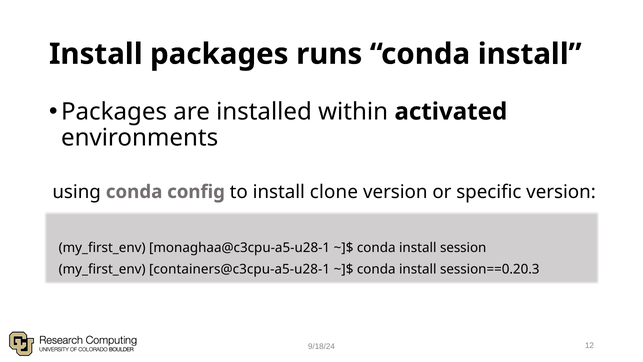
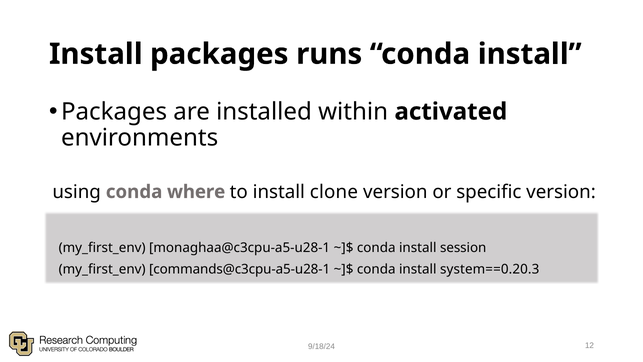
config: config -> where (196, 192)
containers@c3cpu-a5-u28-1: containers@c3cpu-a5-u28-1 -> commands@c3cpu-a5-u28-1 (240, 269)
session==0.20.3: session==0.20.3 -> system==0.20.3 (490, 269)
